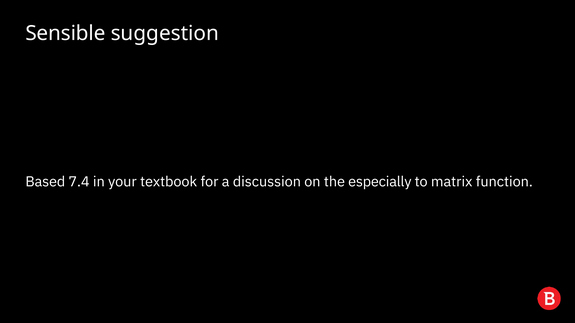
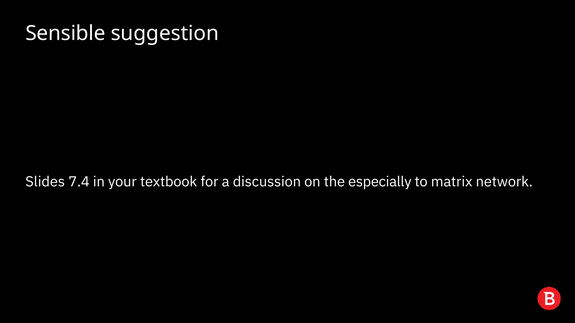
Based: Based -> Slides (45, 182)
function: function -> network (504, 182)
